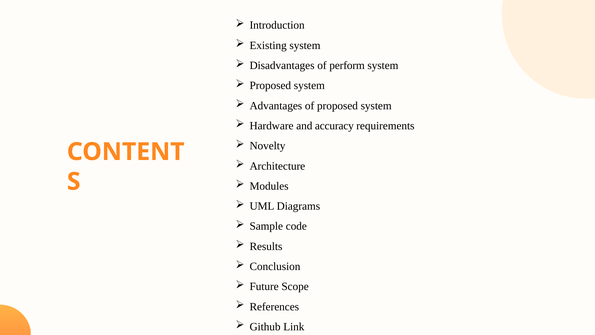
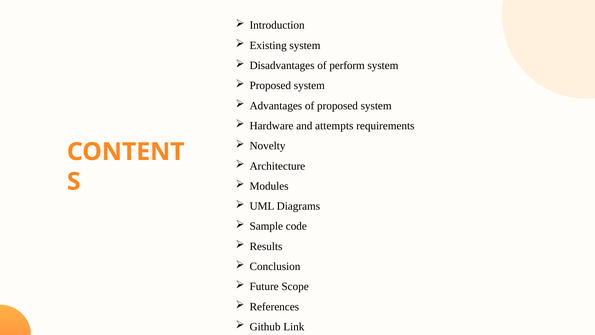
accuracy: accuracy -> attempts (334, 126)
